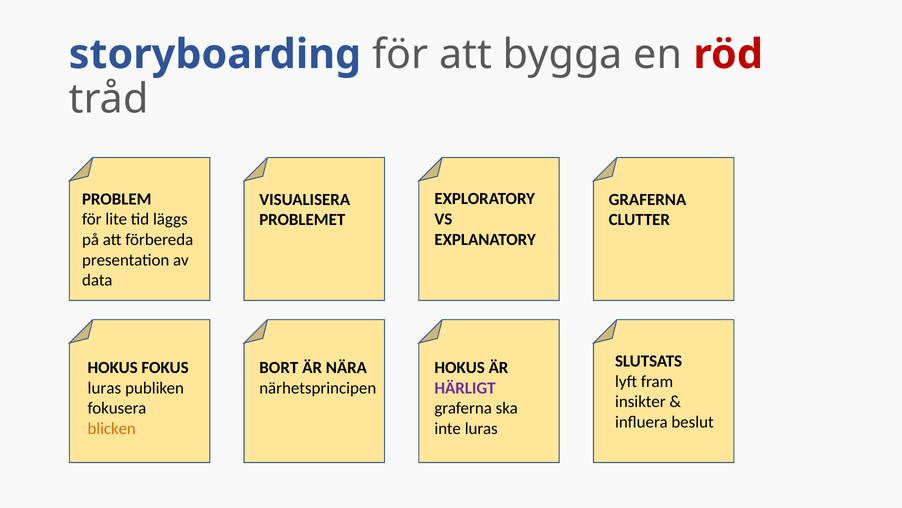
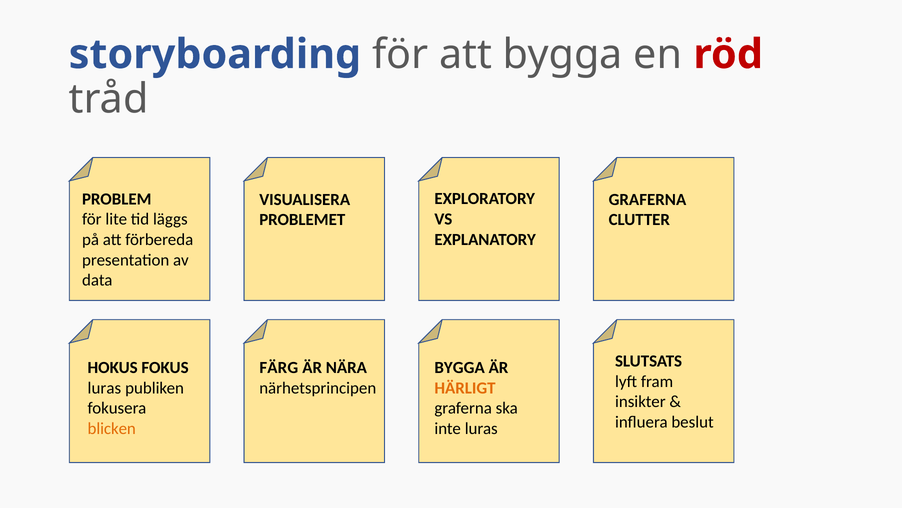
BORT: BORT -> FÄRG (279, 367)
HOKUS: HOKUS -> BYGGA (460, 367)
HÄRLIGT colour: purple -> orange (465, 388)
